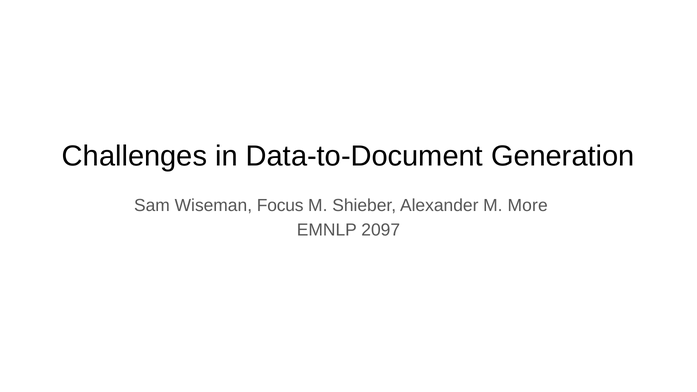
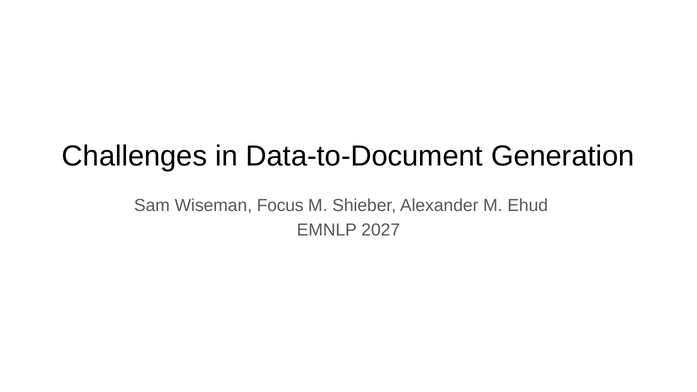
More: More -> Ehud (528, 206)
2097: 2097 -> 2027 (381, 230)
